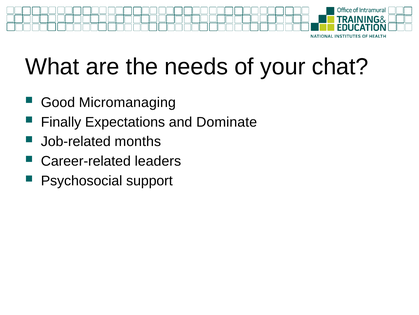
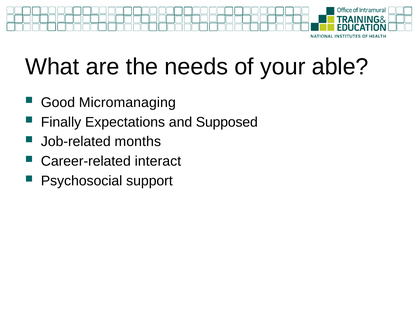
chat: chat -> able (340, 67)
Dominate: Dominate -> Supposed (227, 122)
leaders: leaders -> interact (158, 161)
